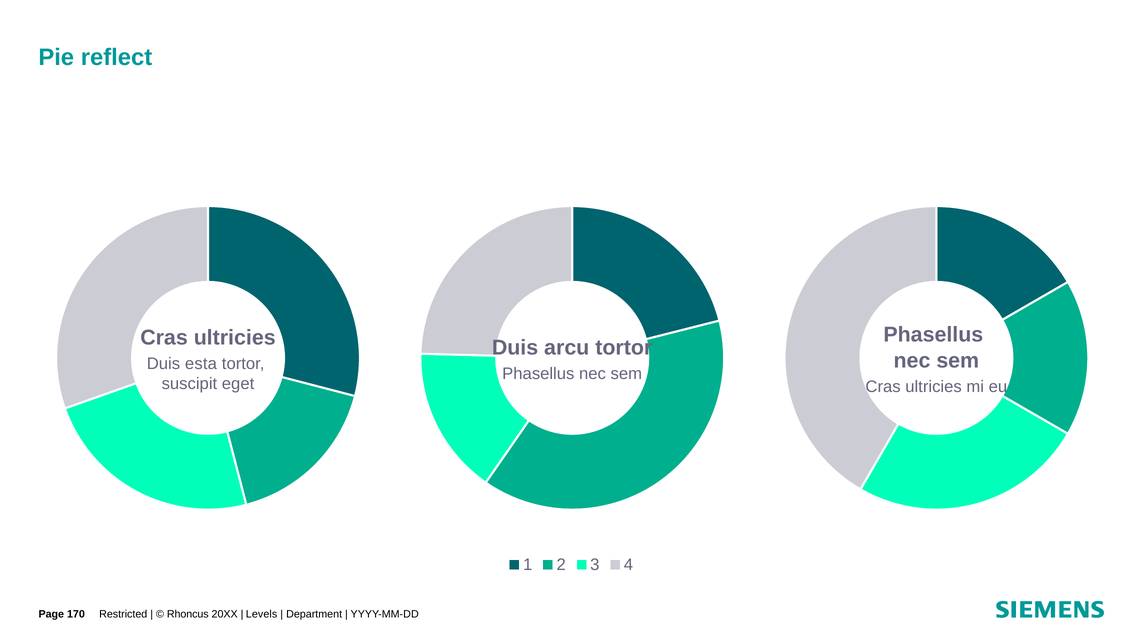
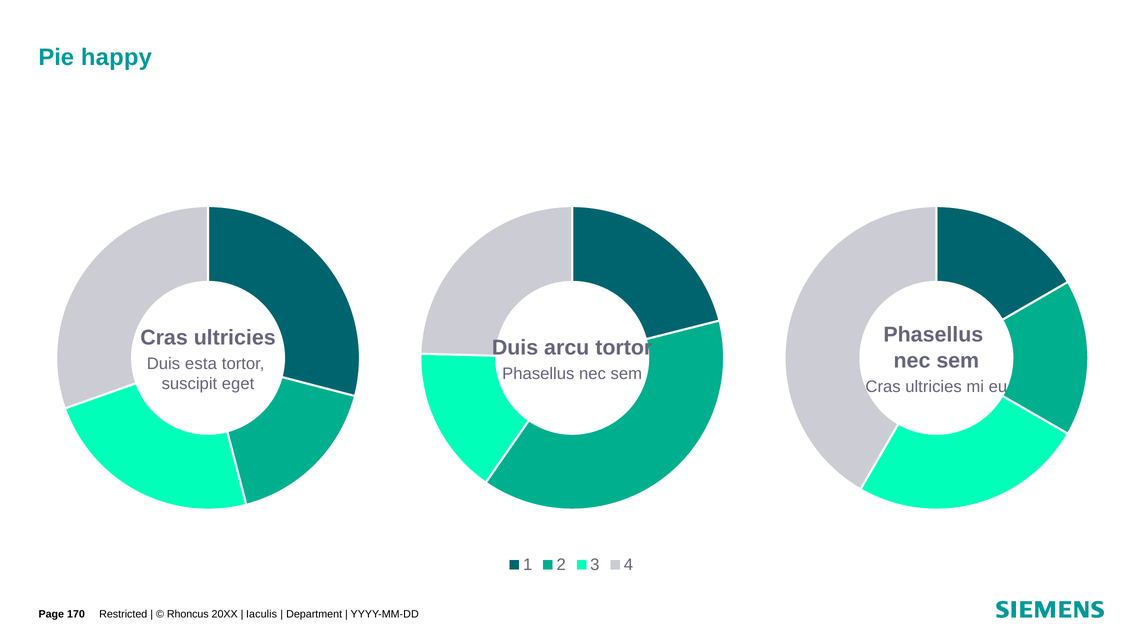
reflect: reflect -> happy (116, 58)
Levels: Levels -> Iaculis (262, 615)
